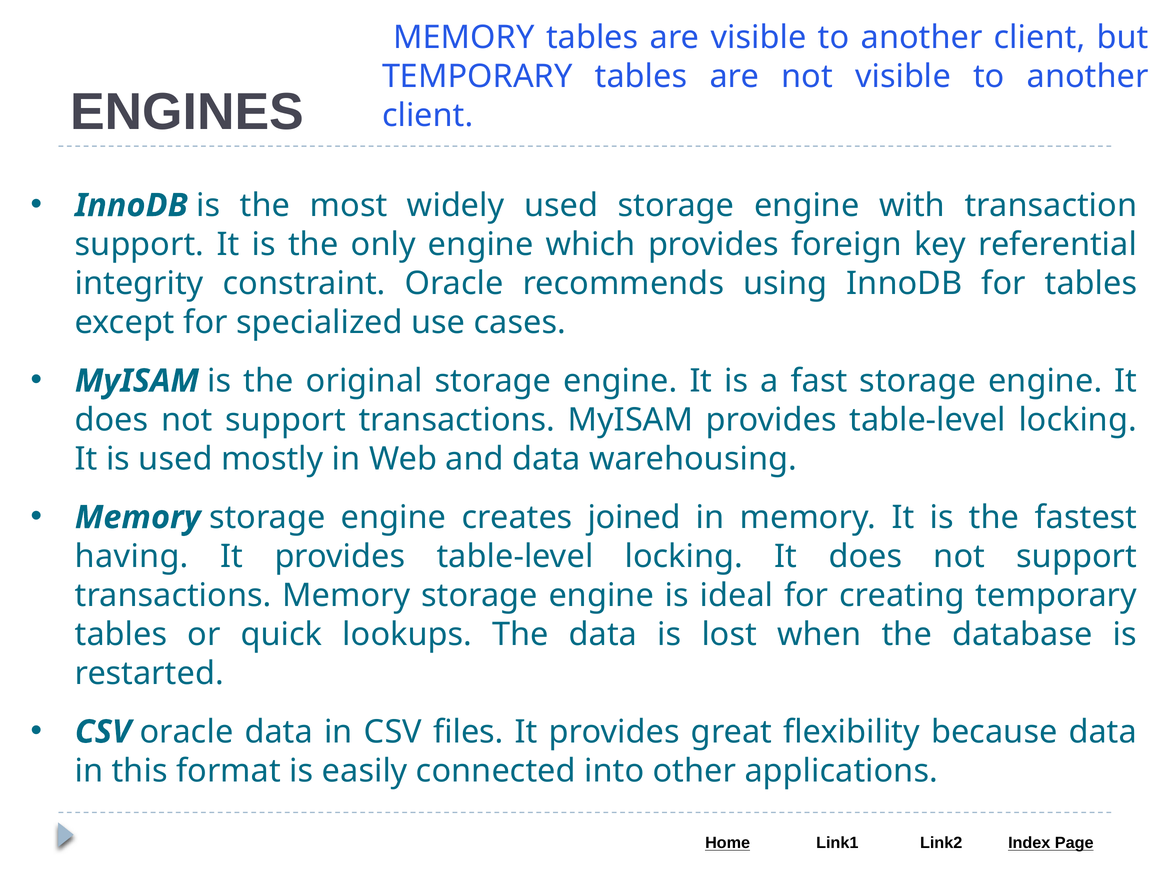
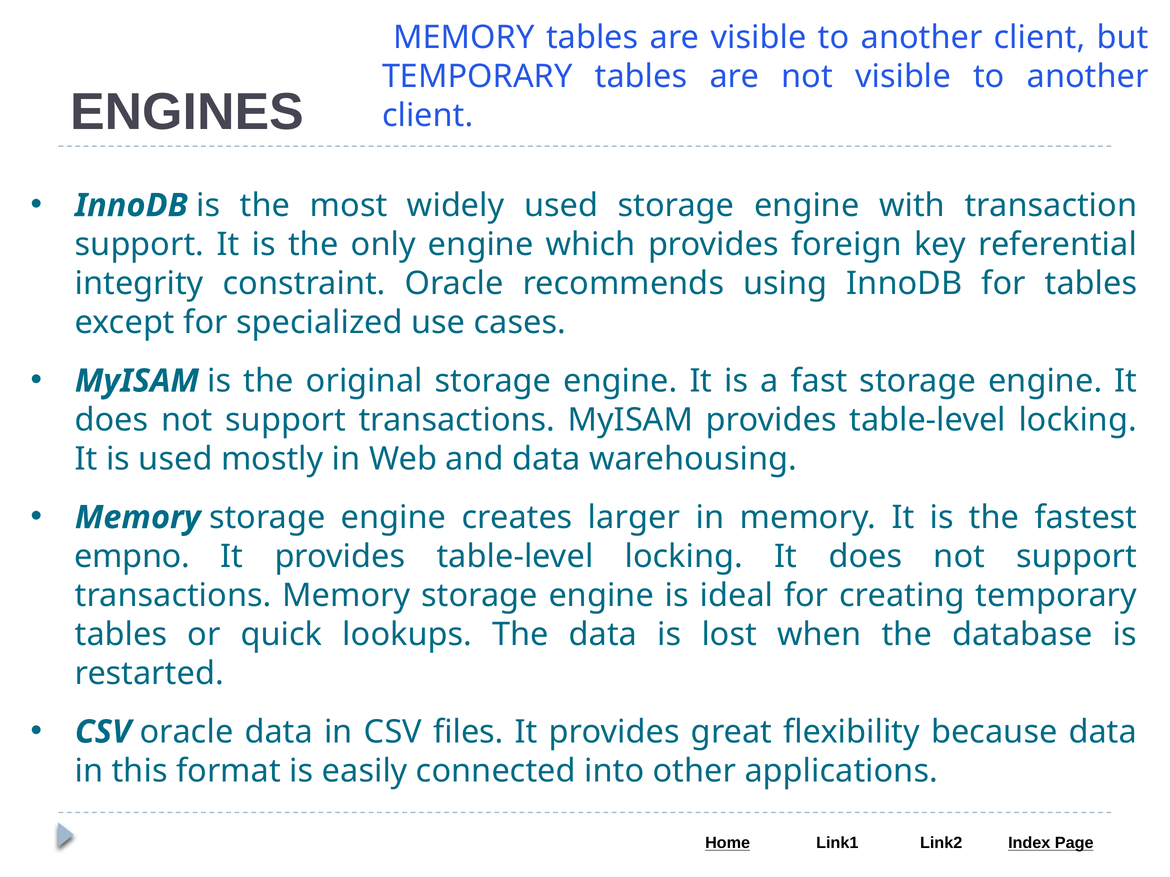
joined: joined -> larger (634, 518)
having: having -> empno (132, 557)
